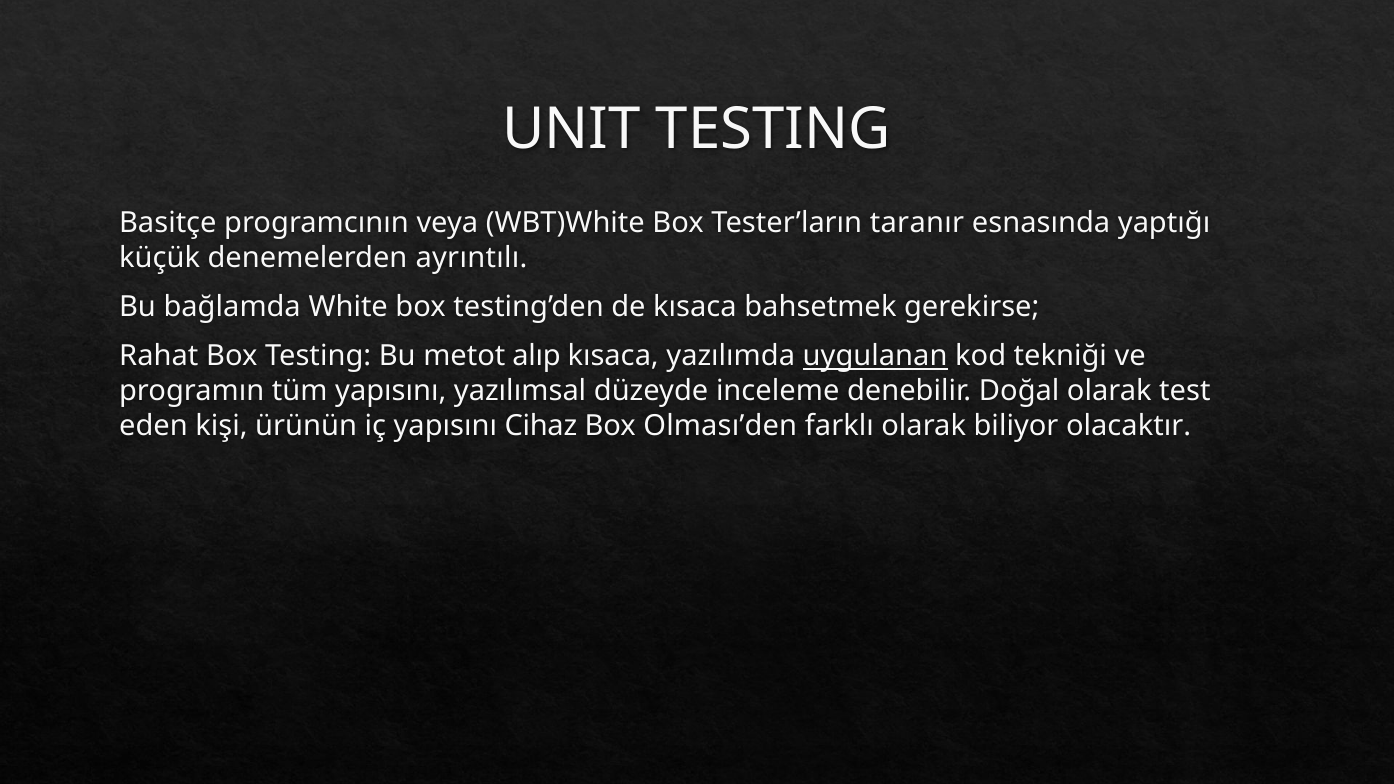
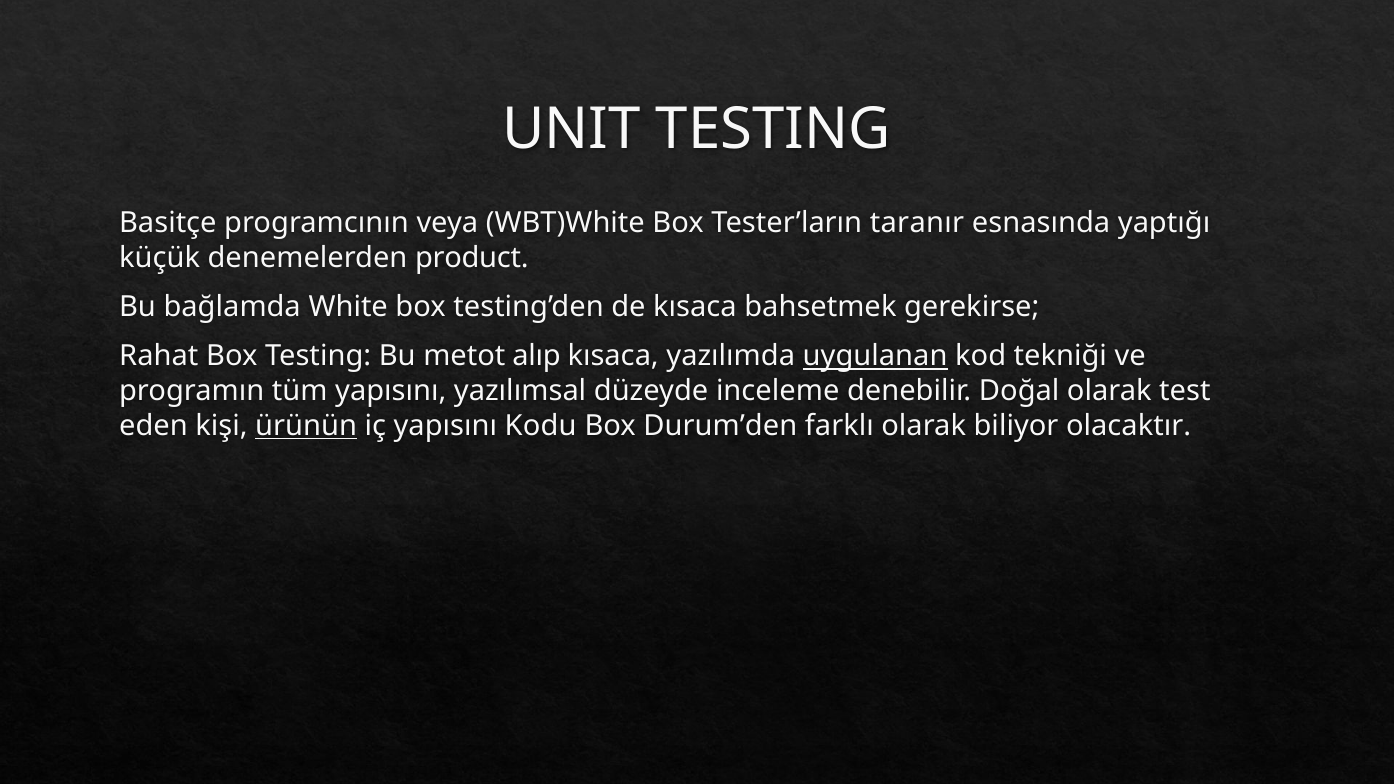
ayrıntılı: ayrıntılı -> product (472, 258)
ürünün underline: none -> present (306, 426)
Cihaz: Cihaz -> Kodu (541, 426)
Olması’den: Olması’den -> Durum’den (720, 426)
